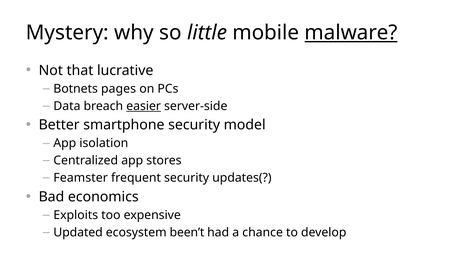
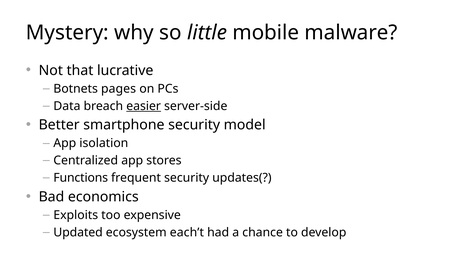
malware underline: present -> none (351, 33)
Feamster: Feamster -> Functions (81, 178)
been’t: been’t -> each’t (187, 232)
